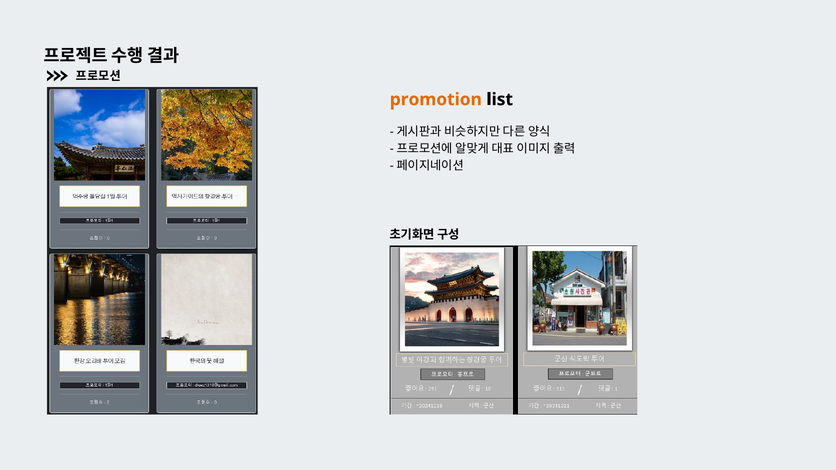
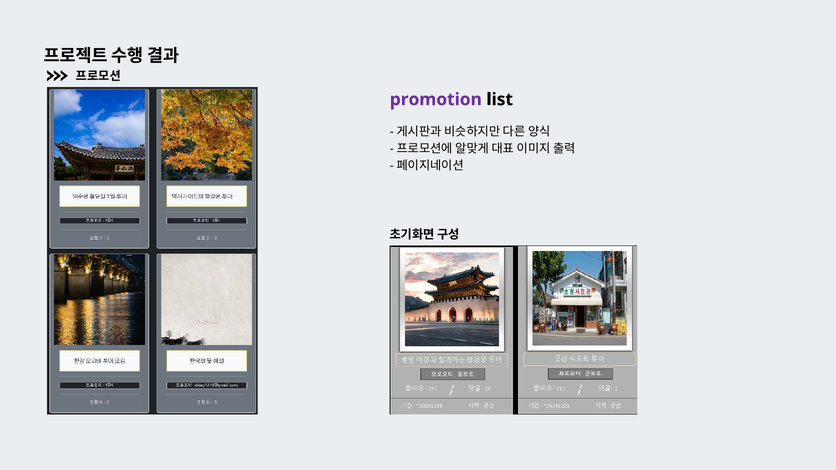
promotion colour: orange -> purple (436, 100)
